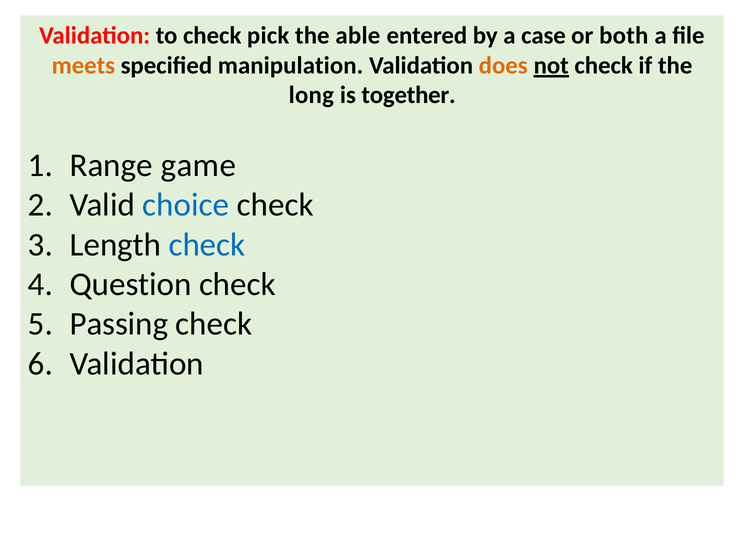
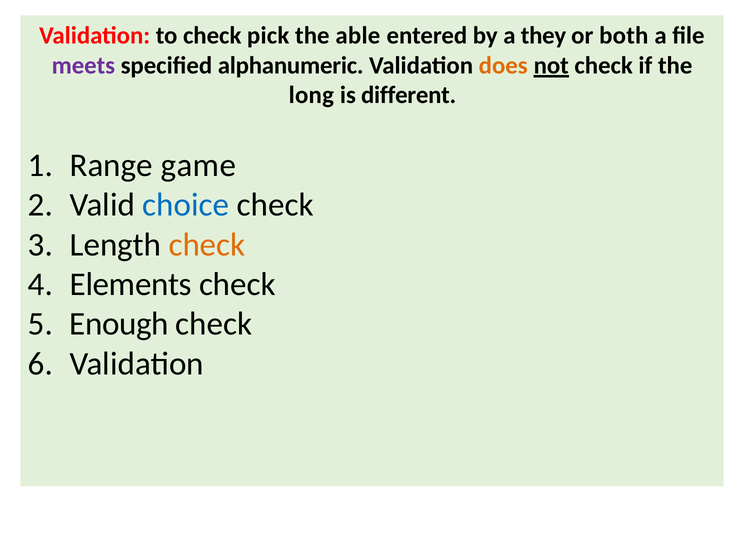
case: case -> they (544, 36)
meets colour: orange -> purple (83, 65)
manipulation: manipulation -> alphanumeric (291, 65)
together: together -> different (409, 95)
check colour: blue -> orange (207, 245)
Question: Question -> Elements (131, 284)
Passing: Passing -> Enough (119, 324)
